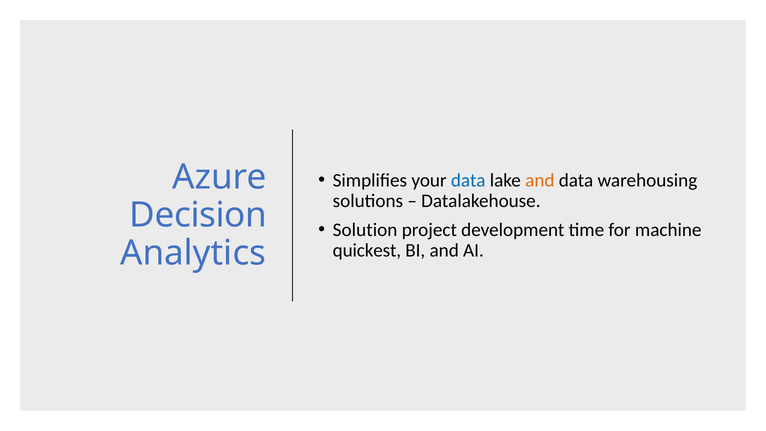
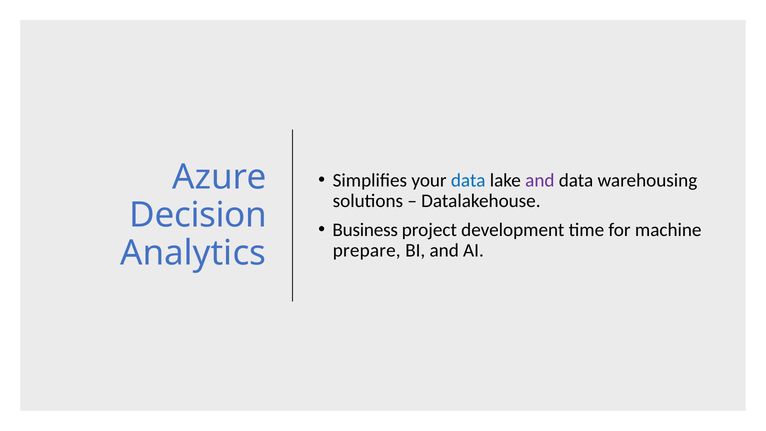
and colour: orange -> purple (540, 180)
Solution: Solution -> Business (365, 230)
quickest: quickest -> prepare (367, 250)
